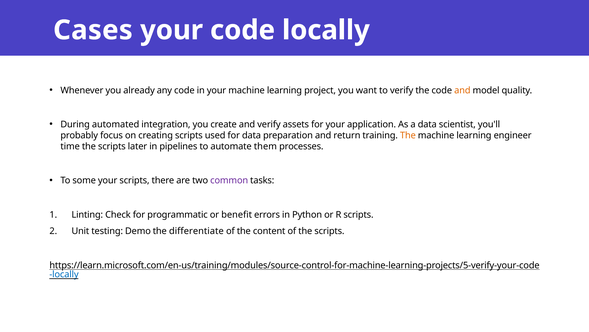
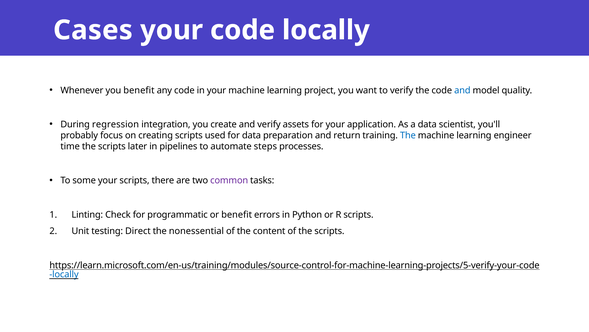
you already: already -> benefit (139, 90)
and colour: orange -> blue (462, 90)
automated: automated -> regression (116, 124)
The colour: orange -> blue (408, 135)
them: them -> steps (265, 146)
Demo: Demo -> Direct (138, 231)
differentiate: differentiate -> nonessential (196, 231)
